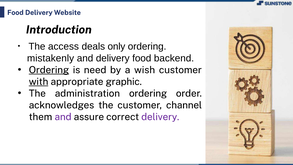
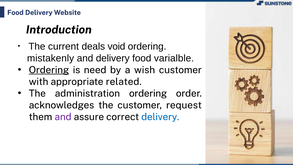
access: access -> current (63, 46)
only: only -> void (116, 46)
backend: backend -> varialble (174, 58)
with underline: present -> none (39, 82)
graphic: graphic -> related (124, 82)
channel: channel -> request (184, 105)
delivery colour: purple -> blue (160, 117)
